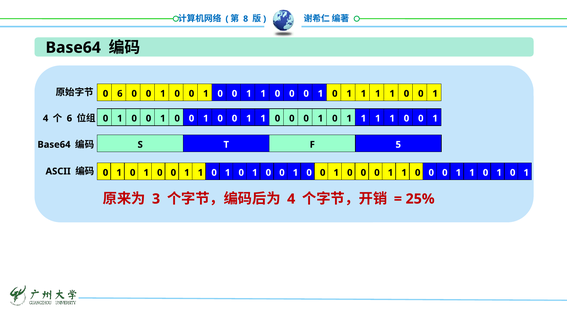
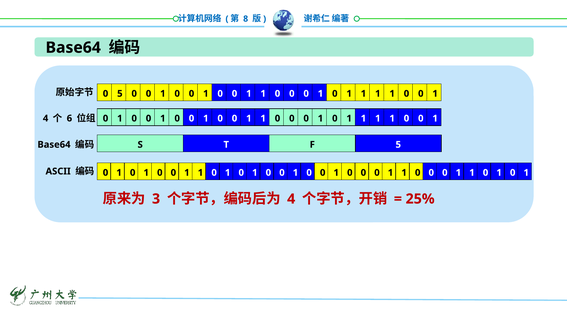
0 6: 6 -> 5 (120, 94)
